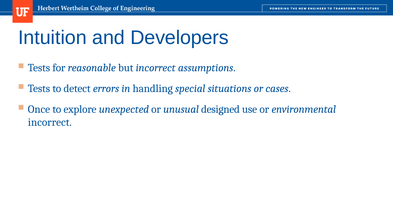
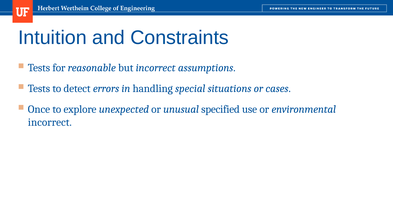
Developers: Developers -> Constraints (180, 38)
designed: designed -> specified (220, 109)
